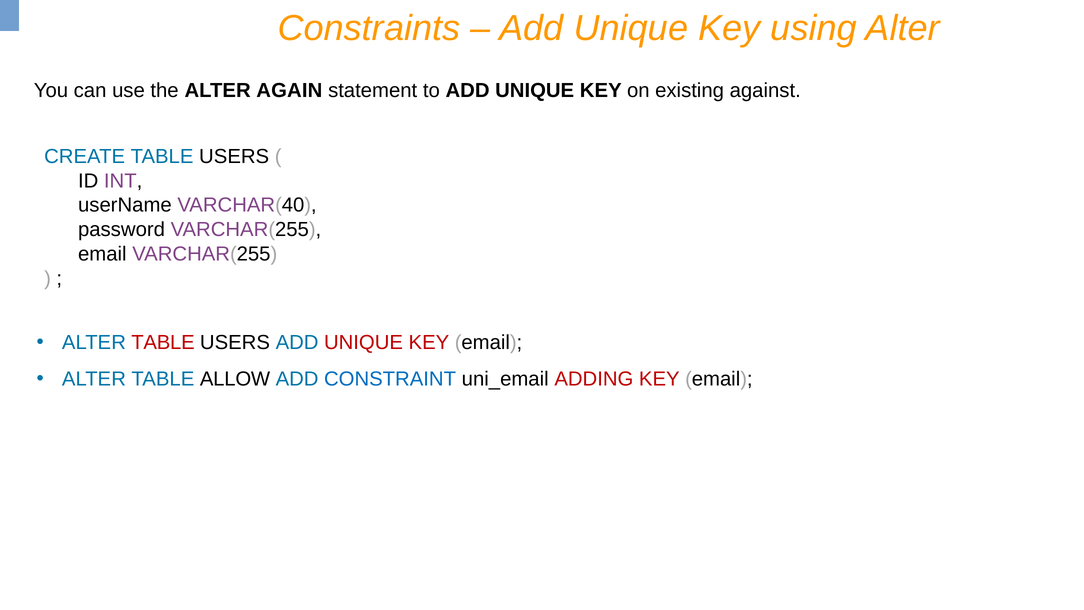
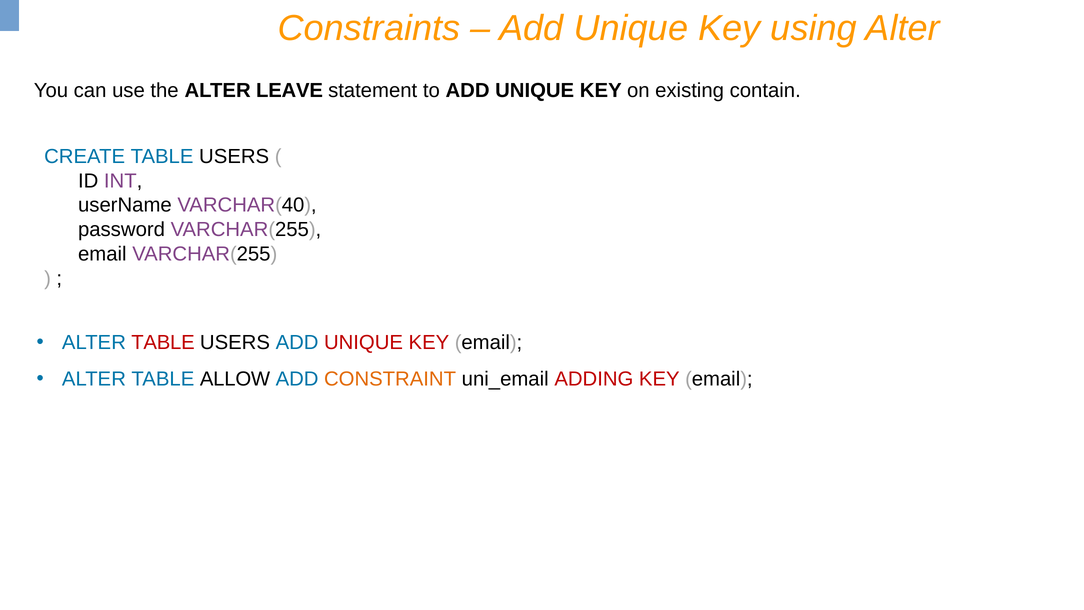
AGAIN: AGAIN -> LEAVE (290, 90)
against: against -> contain (765, 90)
CONSTRAINT colour: blue -> orange (390, 379)
